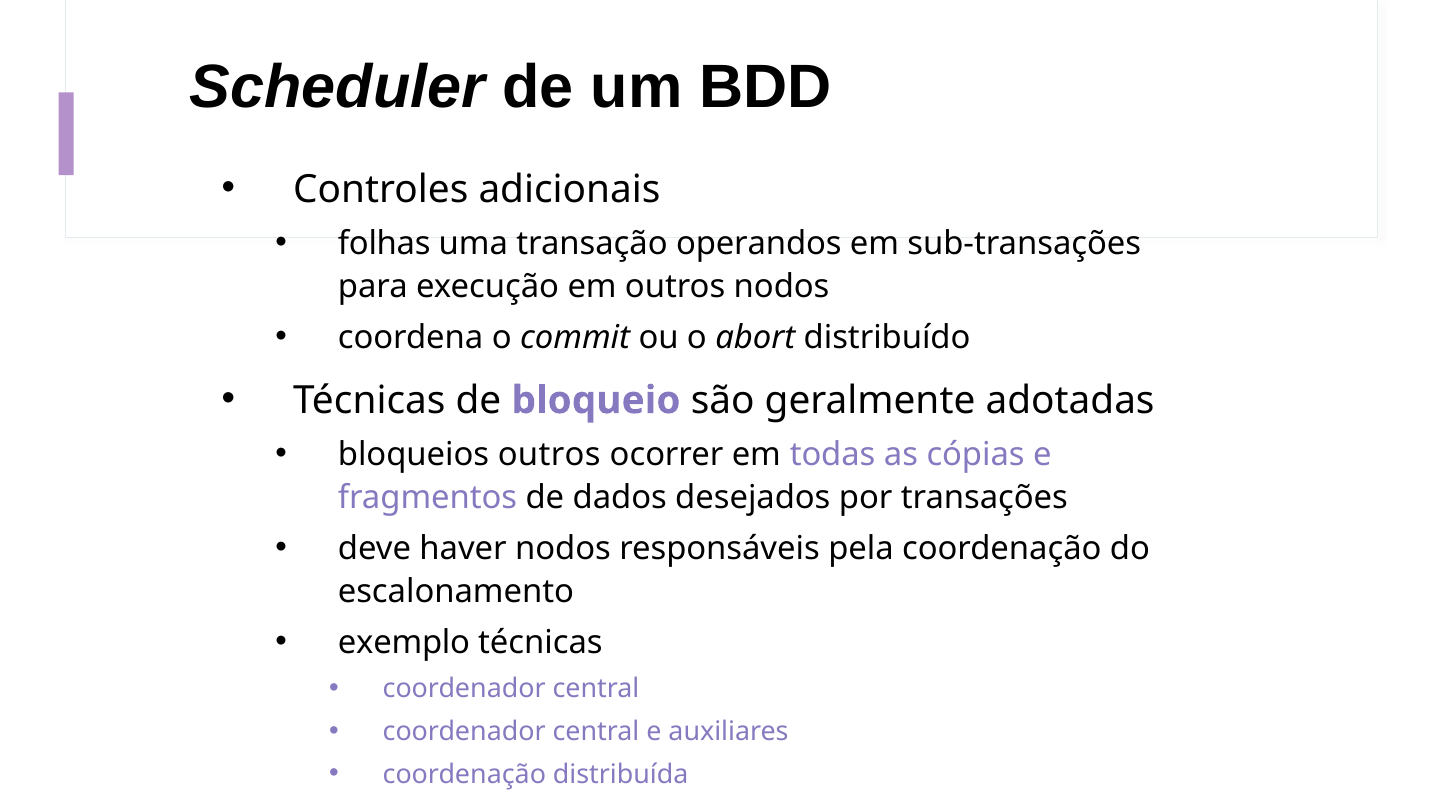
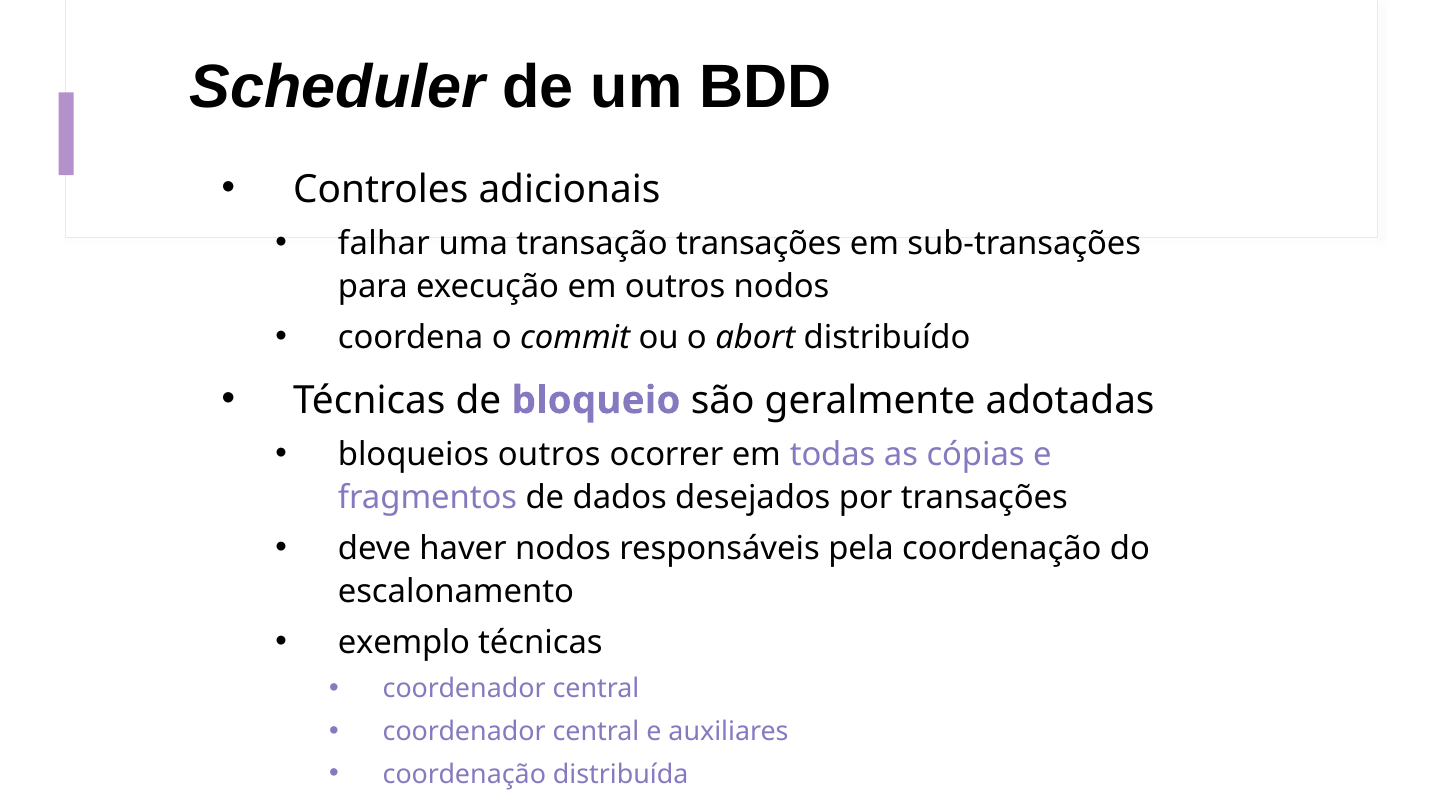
folhas: folhas -> falhar (384, 243)
transação operandos: operandos -> transações (759, 243)
